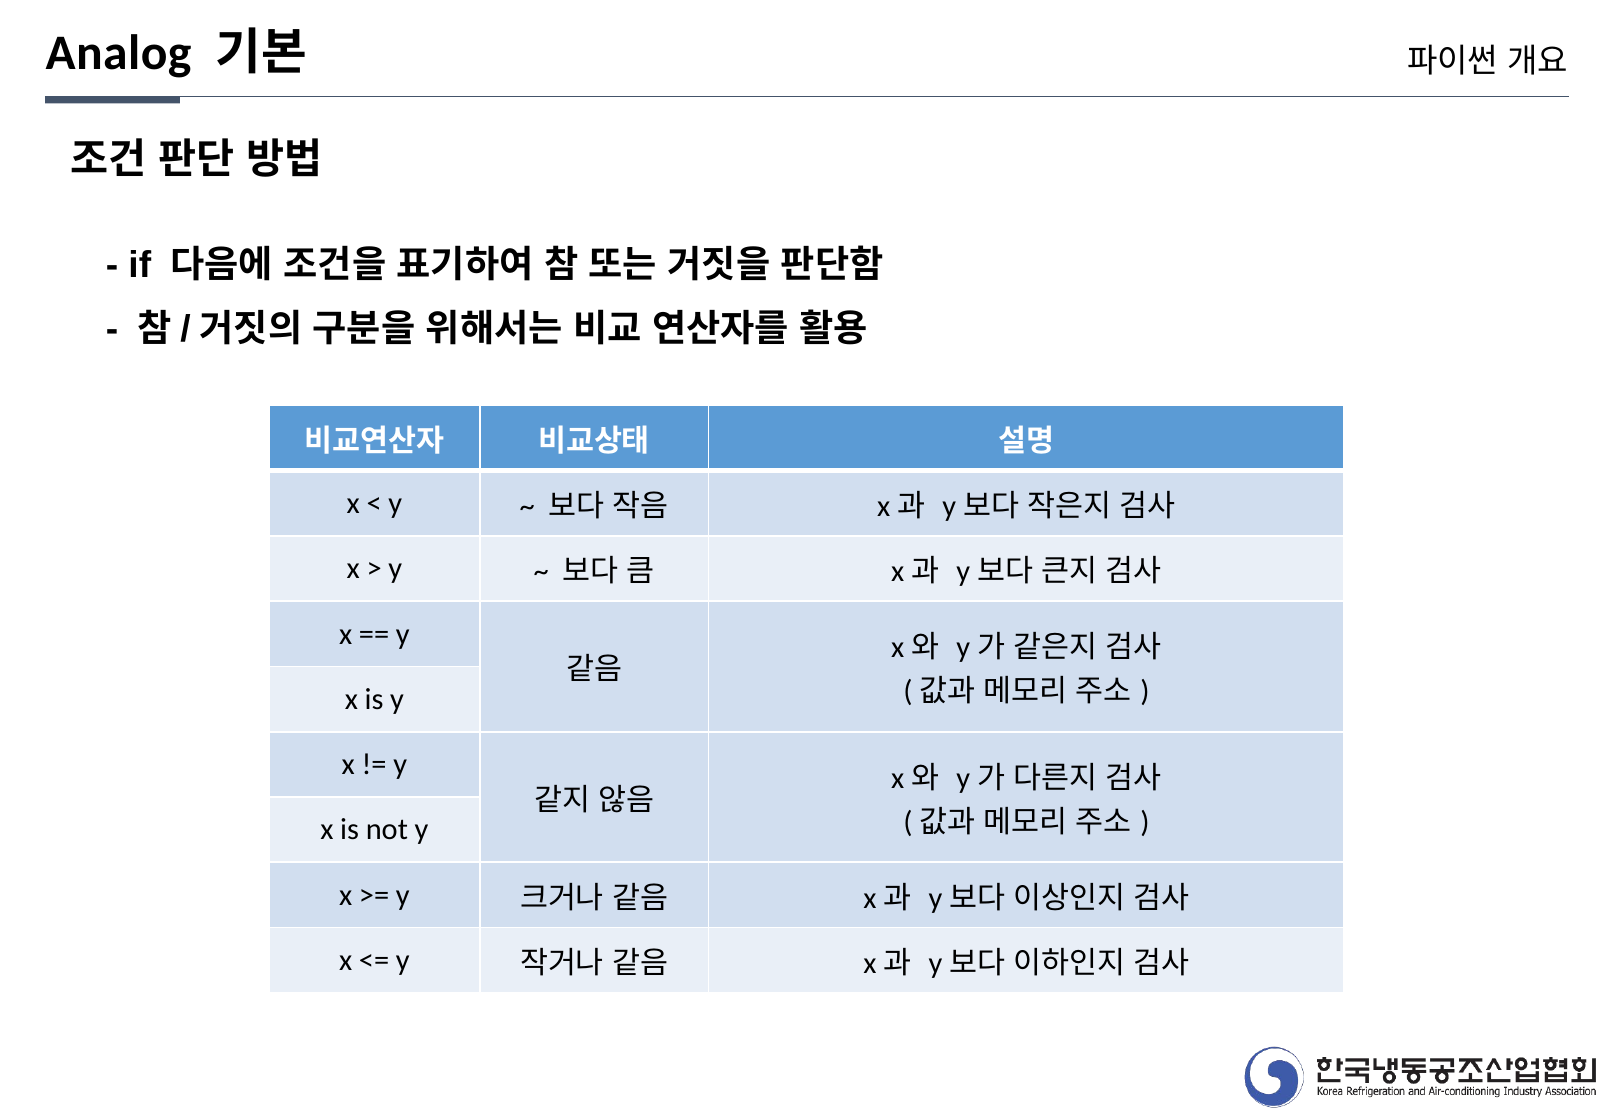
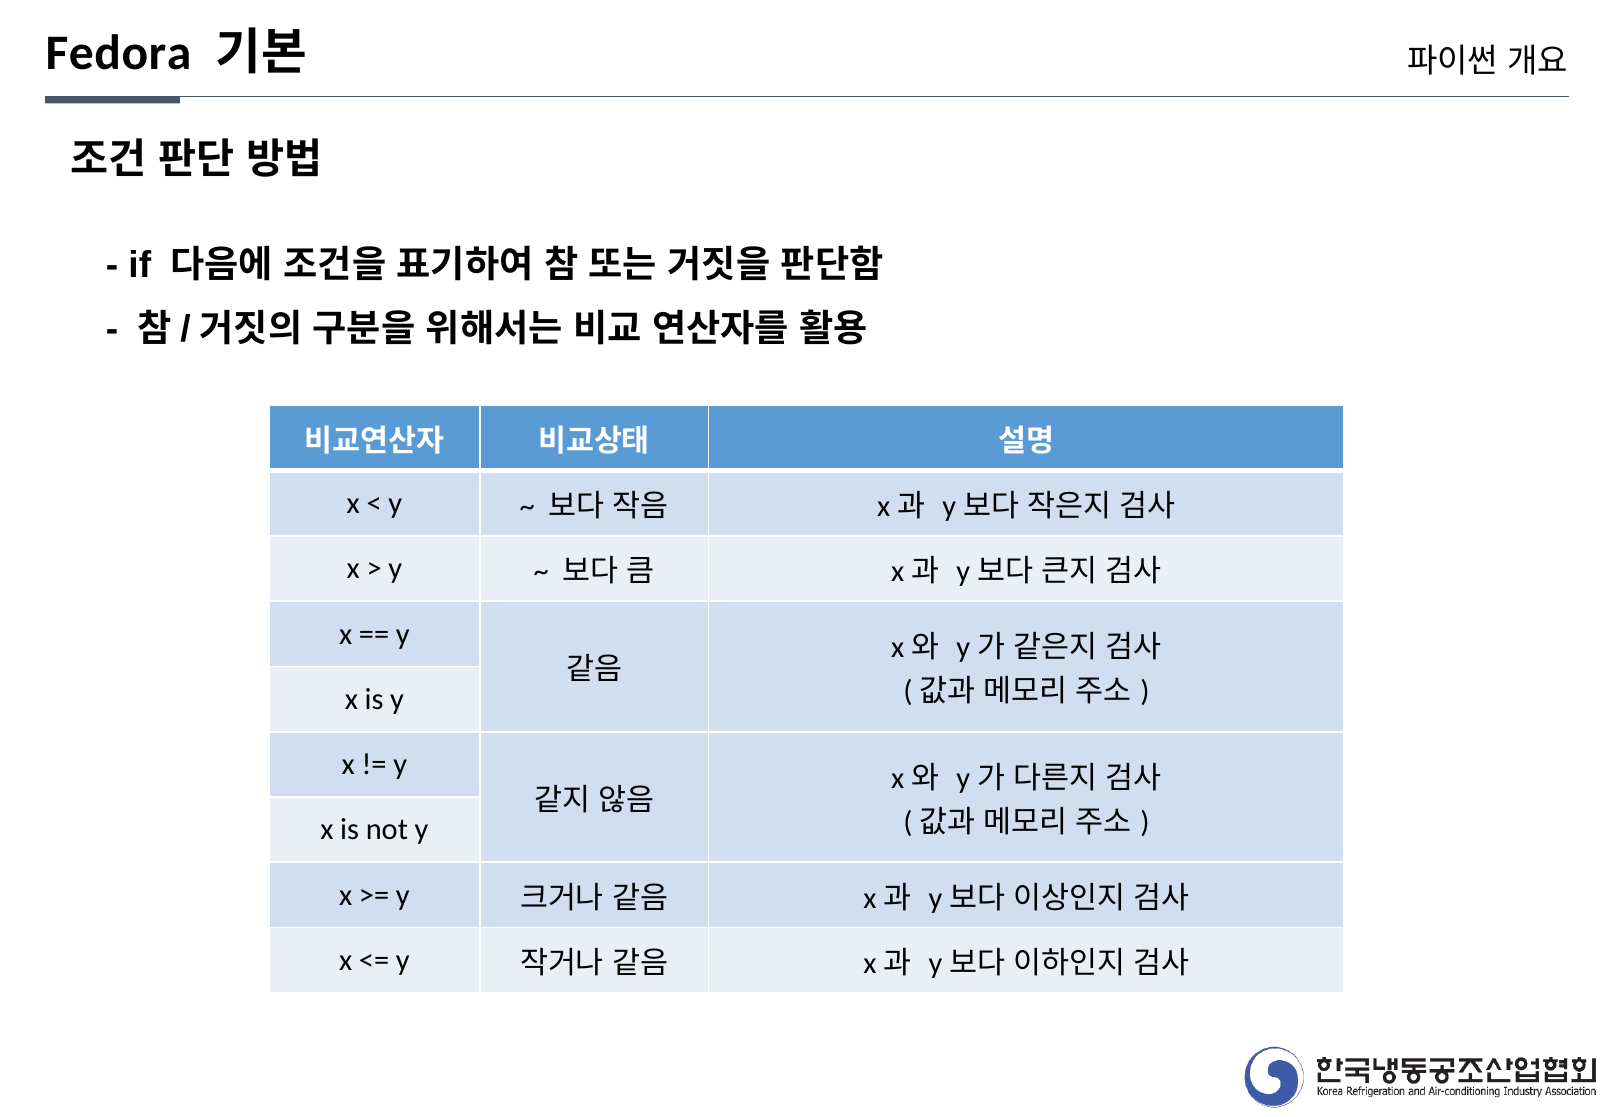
Analog: Analog -> Fedora (119, 53)
